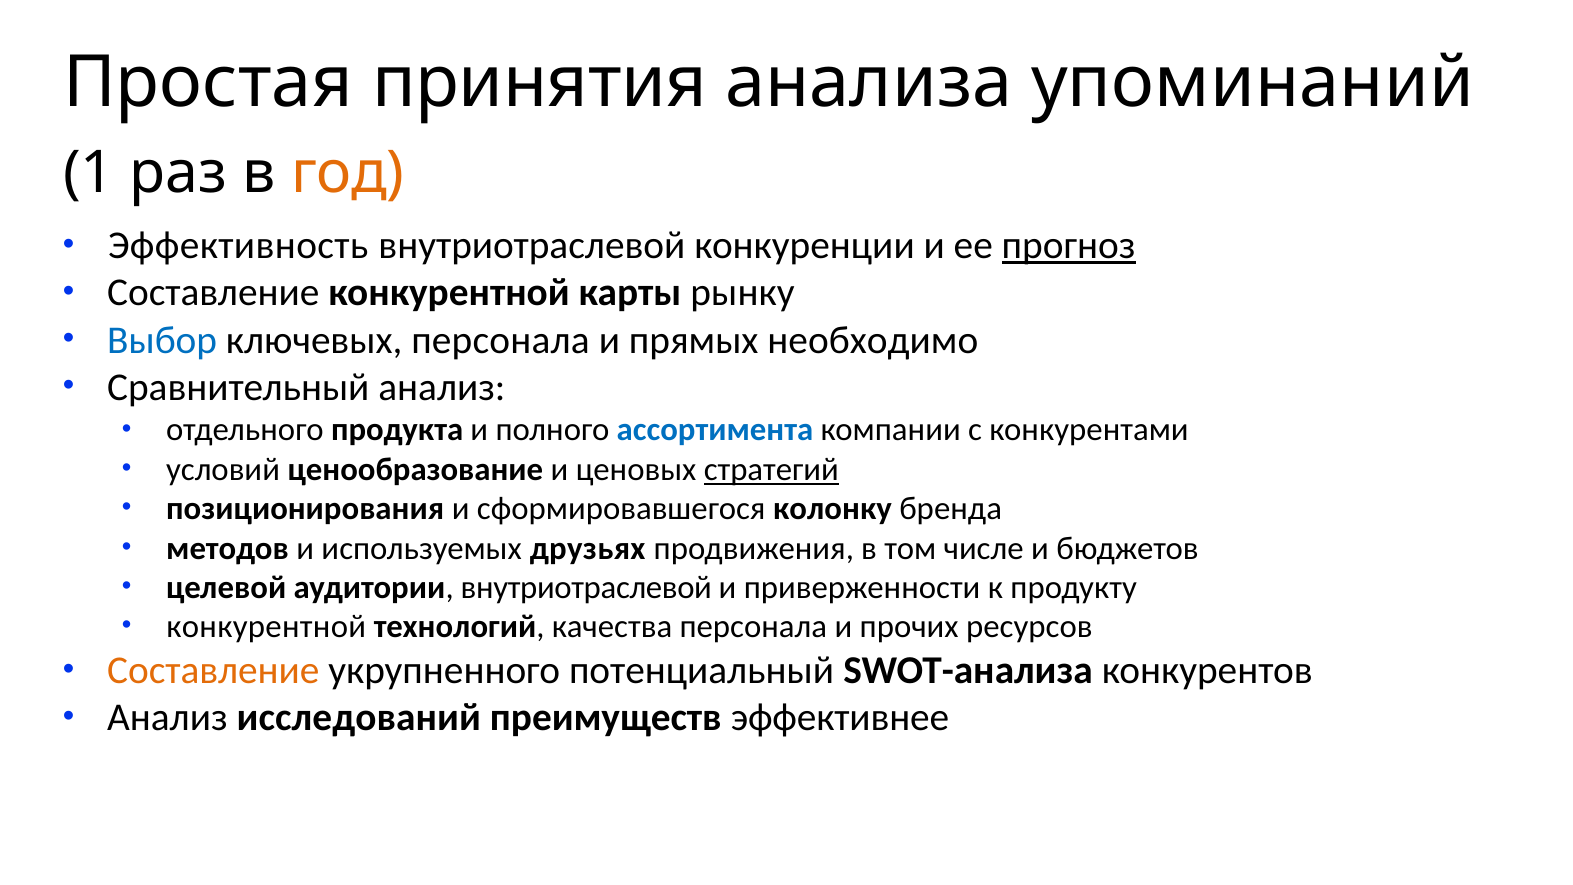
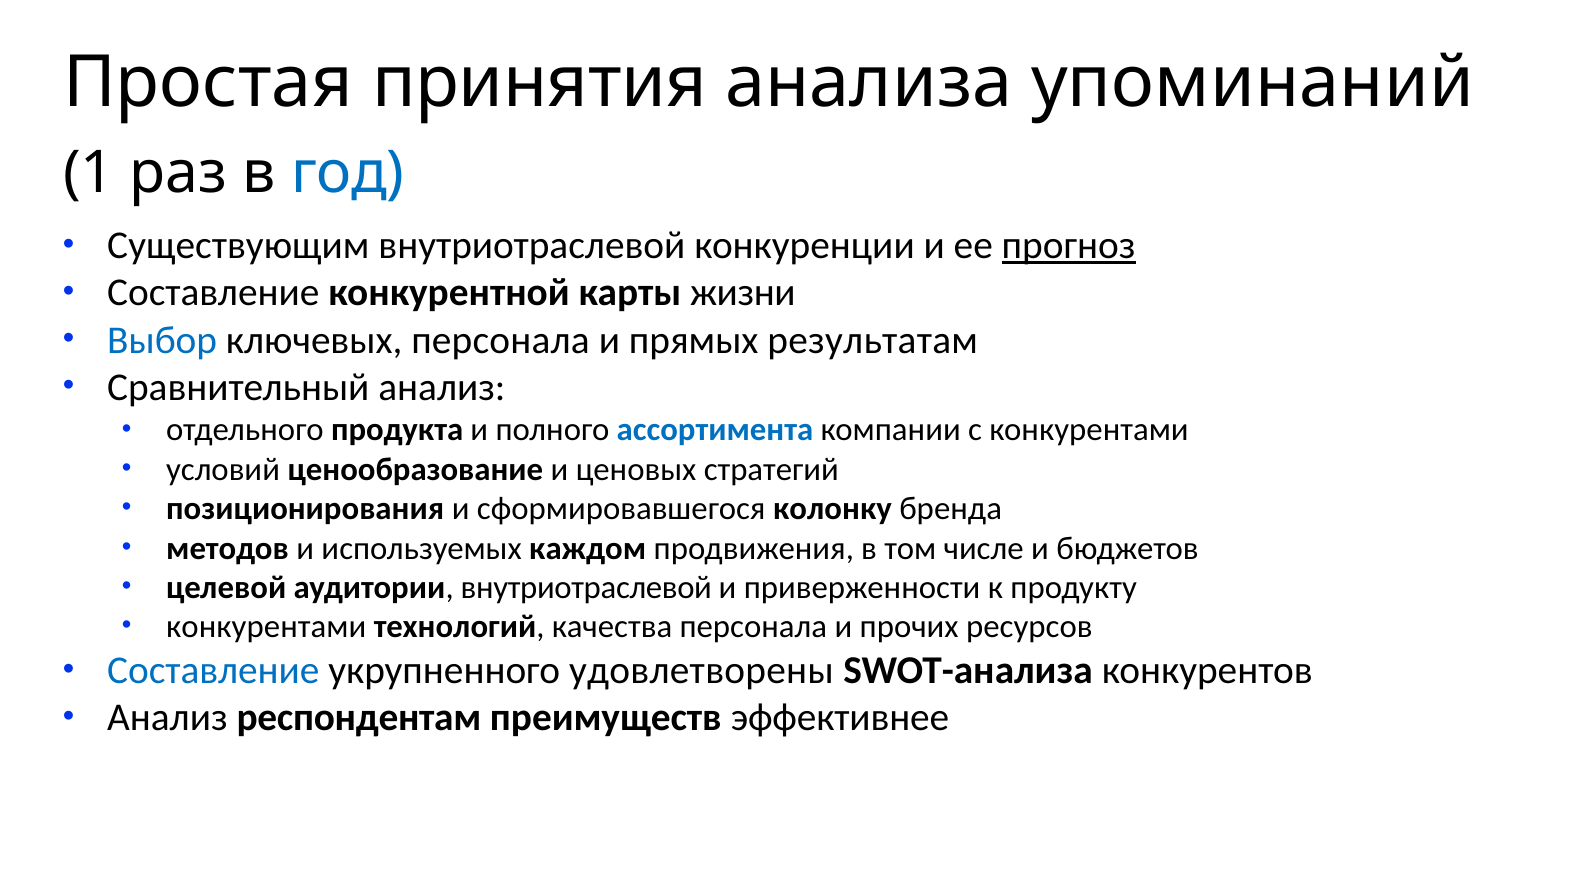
год colour: orange -> blue (348, 173)
Эффективность: Эффективность -> Существующим (238, 246)
рынку: рынку -> жизни (743, 293)
необходимо: необходимо -> результатам (873, 340)
стратегий underline: present -> none (771, 469)
друзьях: друзьях -> каждом (588, 548)
конкурентной: конкурентной -> конкурентами (266, 627)
Составление colour: orange -> blue (213, 670)
потенциальный: потенциальный -> удовлетворены (701, 670)
исследований: исследований -> респондентам (359, 718)
